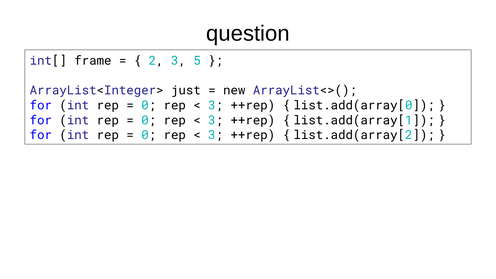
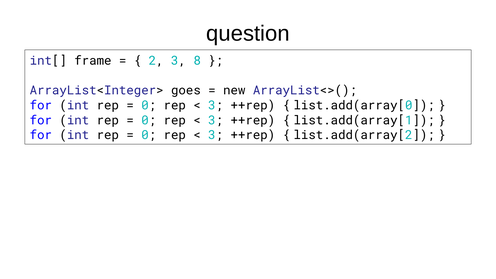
5: 5 -> 8 (197, 61)
just: just -> goes (186, 90)
